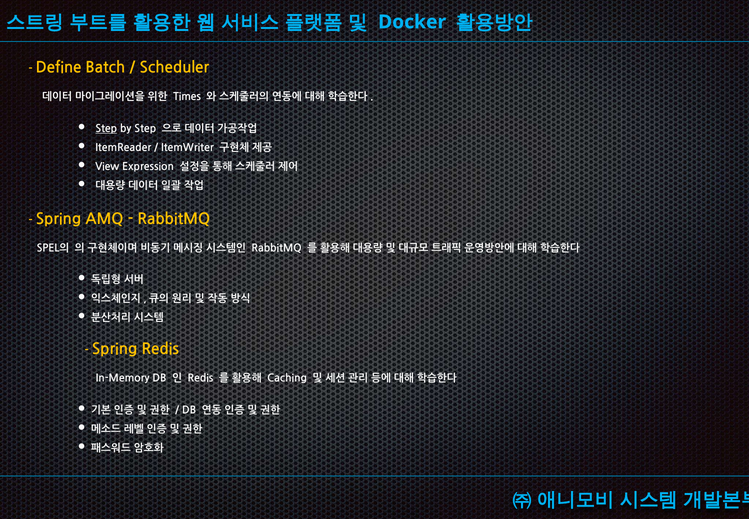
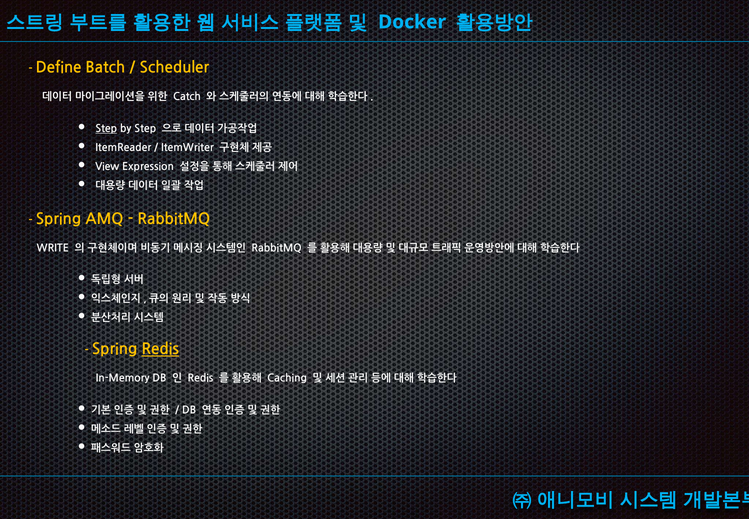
Times: Times -> Catch (187, 97)
SPEL의: SPEL의 -> WRITE (53, 248)
Redis underline: none -> present (160, 349)
